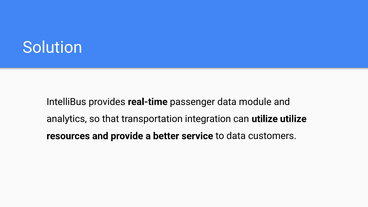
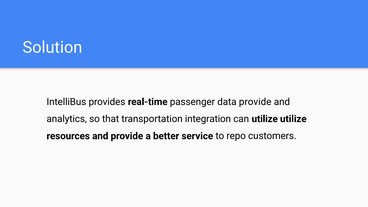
data module: module -> provide (255, 102)
to data: data -> repo (236, 136)
